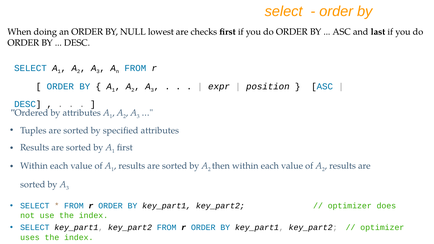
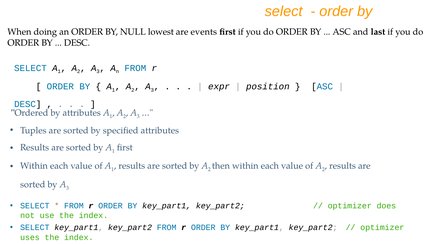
checks: checks -> events (204, 32)
